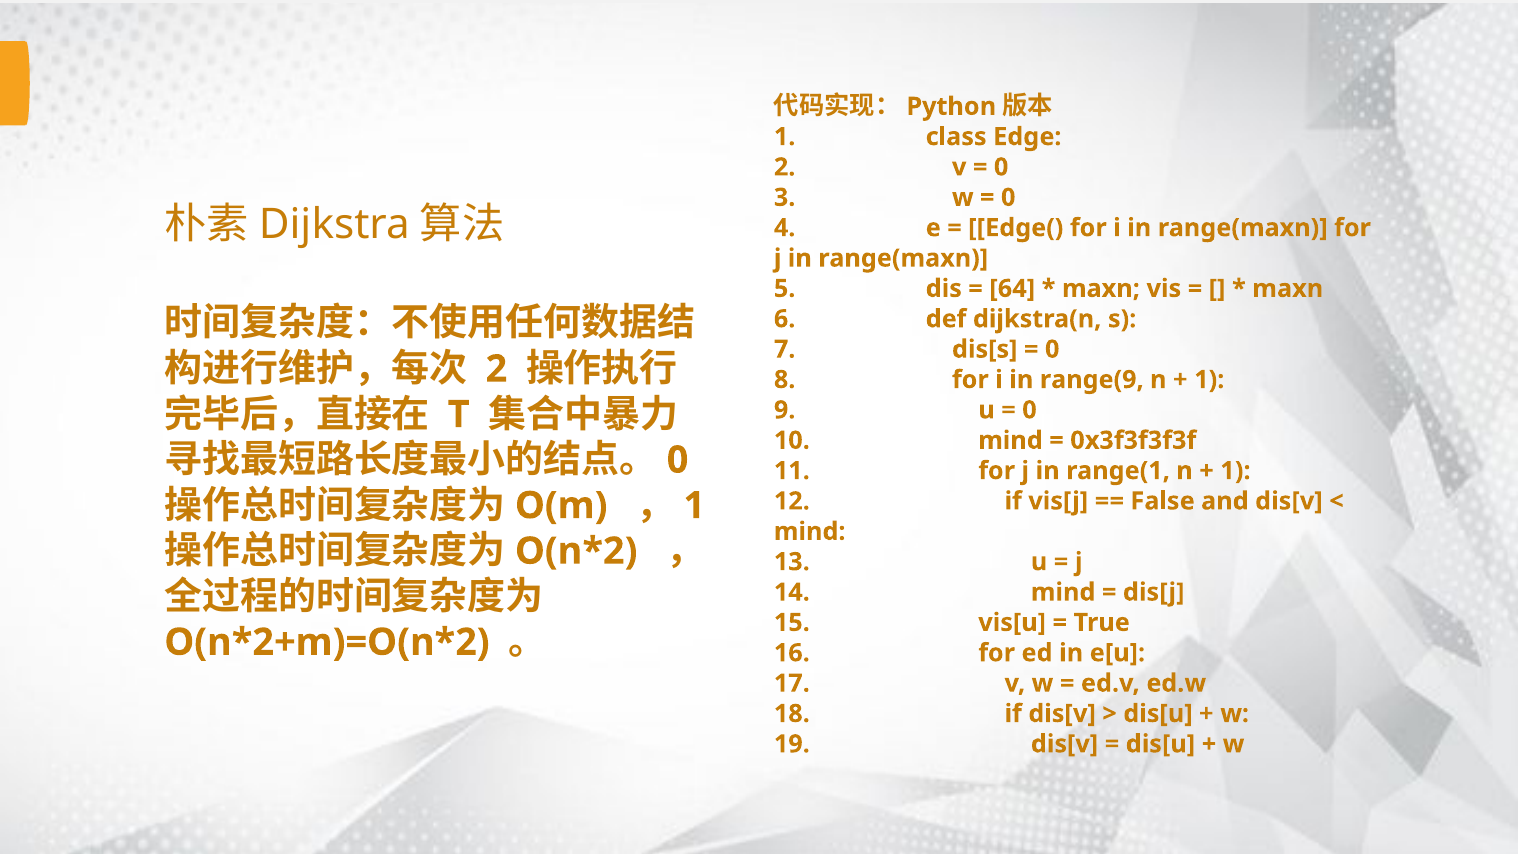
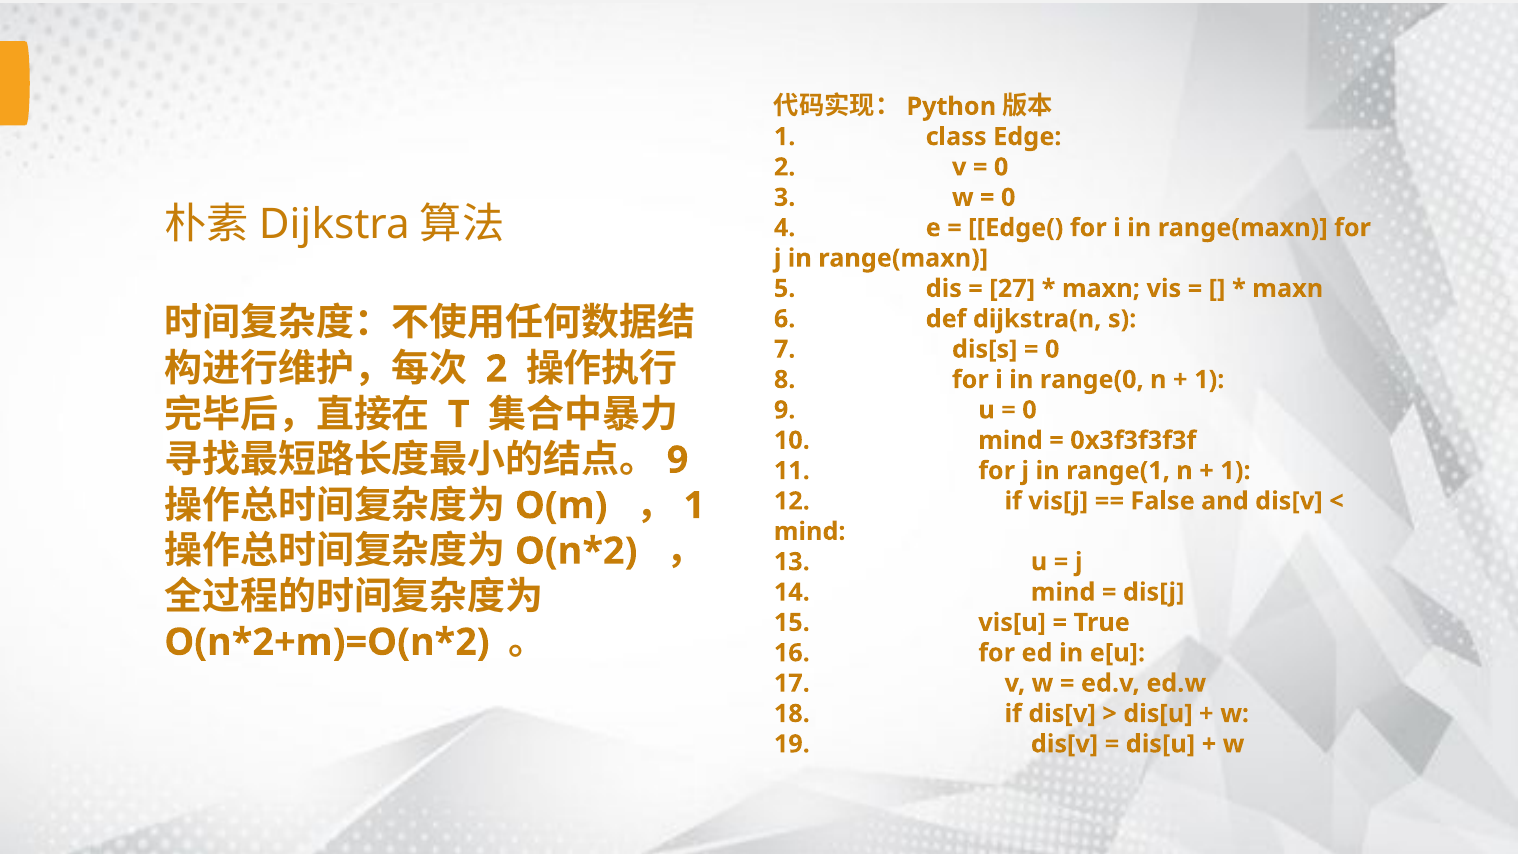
64: 64 -> 27 (1012, 289)
range(9: range(9 -> range(0 (1092, 380)
0: 0 -> 9 (678, 460)
